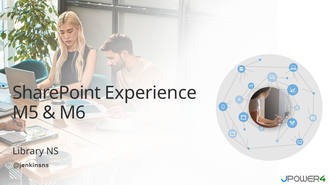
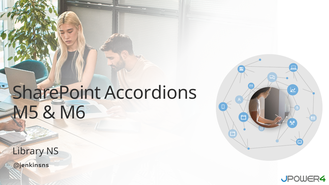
Experience: Experience -> Accordions (151, 93)
